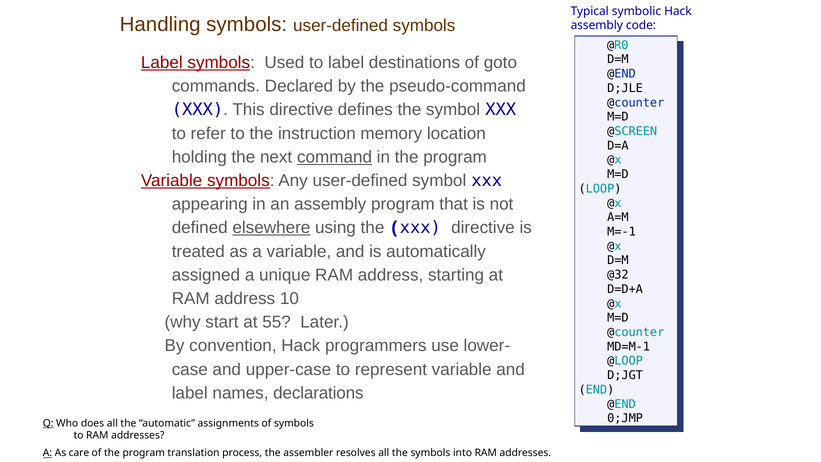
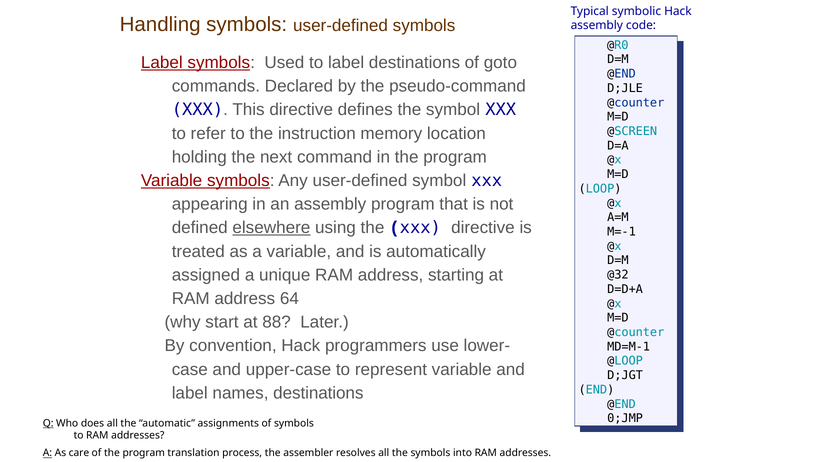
command underline: present -> none (335, 157)
10: 10 -> 64 (289, 298)
55: 55 -> 88 (277, 322)
names declarations: declarations -> destinations (318, 393)
